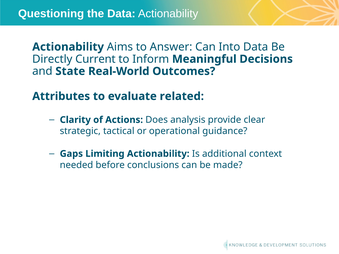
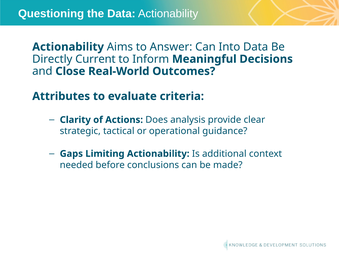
State: State -> Close (70, 71)
related: related -> criteria (182, 96)
